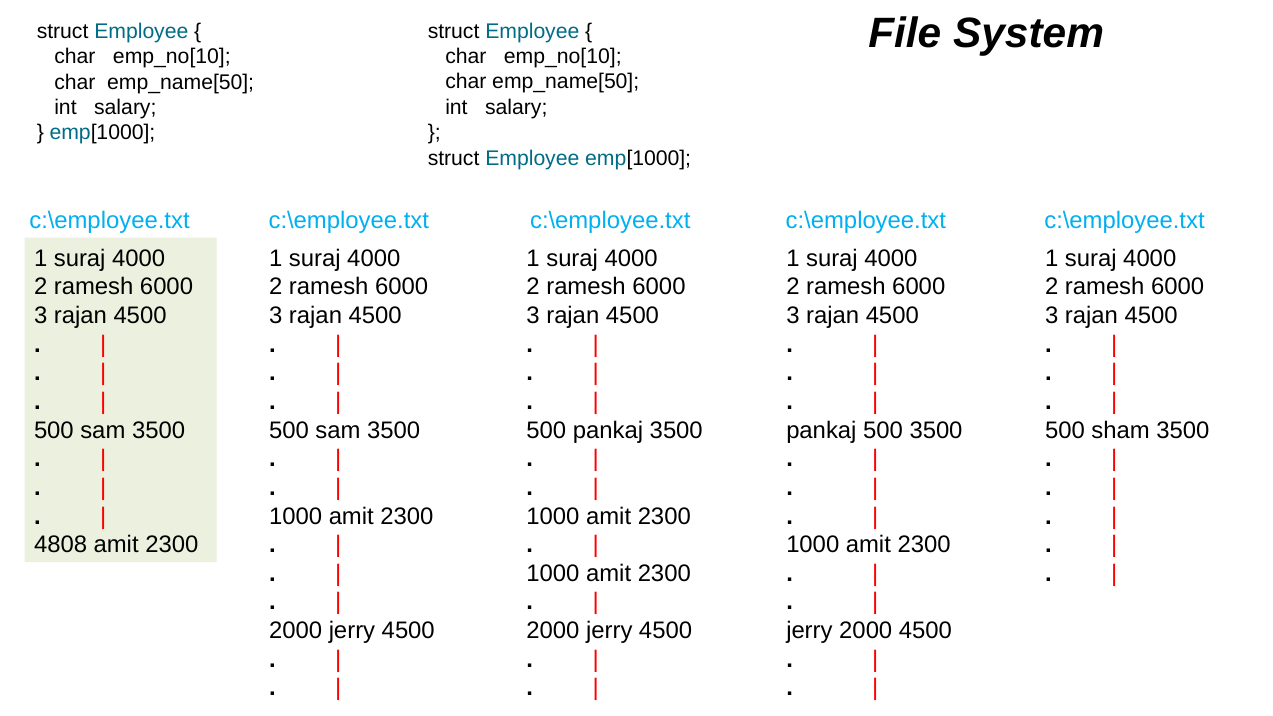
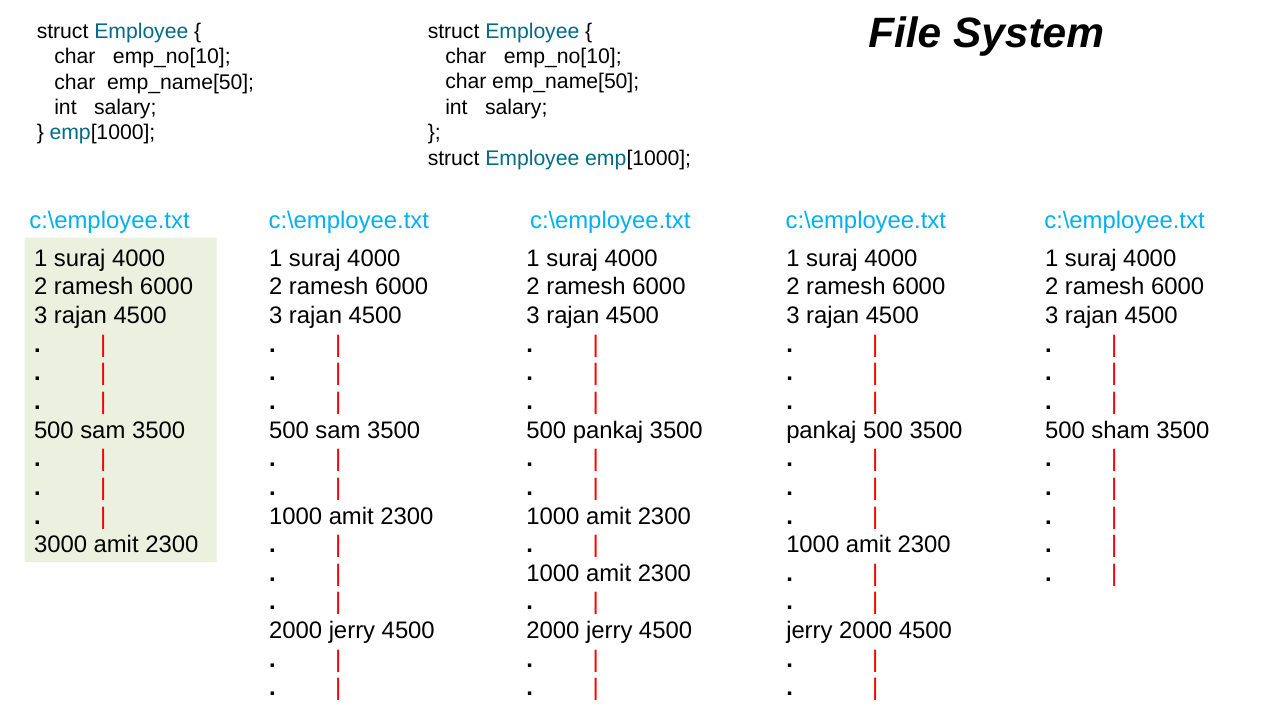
4808: 4808 -> 3000 (61, 545)
